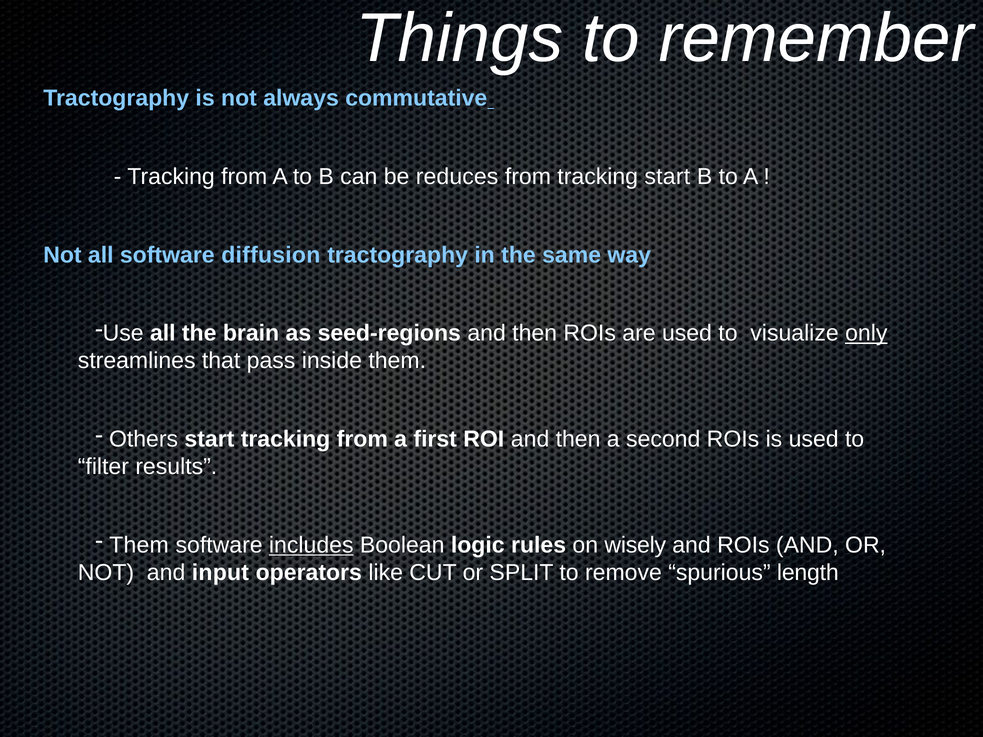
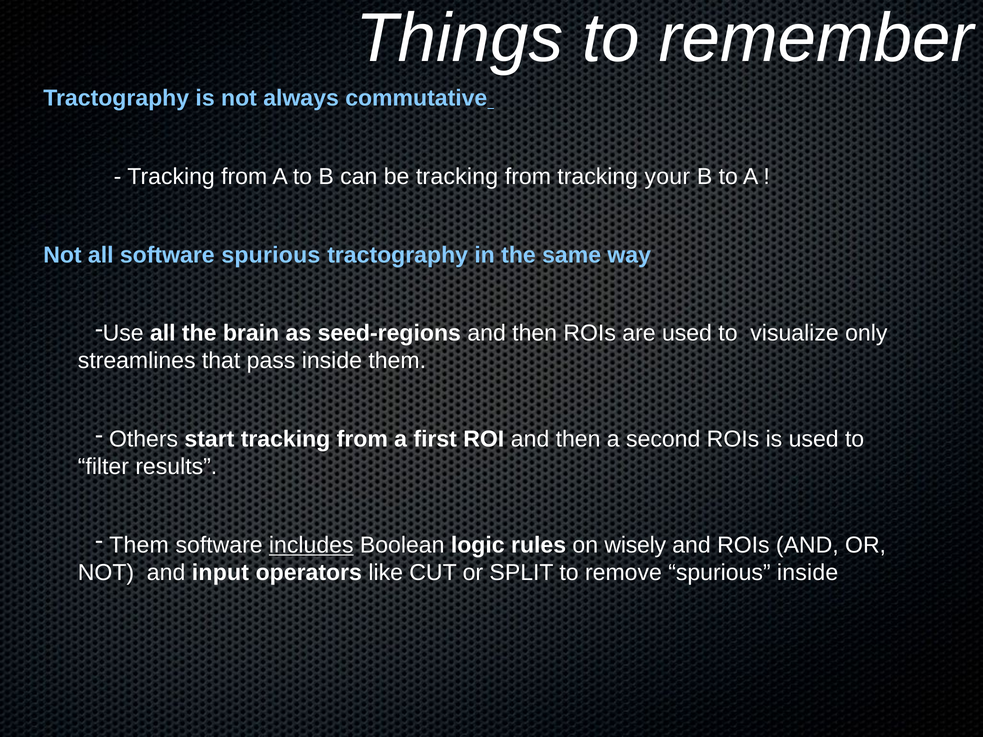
be reduces: reduces -> tracking (457, 177)
tracking start: start -> your (667, 177)
software diffusion: diffusion -> spurious (271, 255)
only underline: present -> none (866, 333)
spurious length: length -> inside (808, 573)
